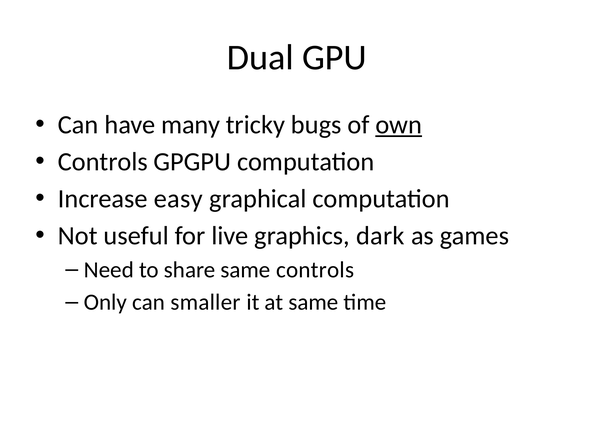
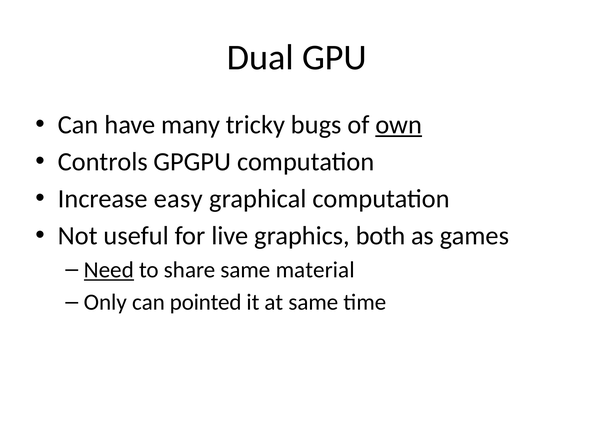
dark: dark -> both (381, 236)
Need underline: none -> present (109, 270)
same controls: controls -> material (315, 270)
smaller: smaller -> pointed (206, 302)
